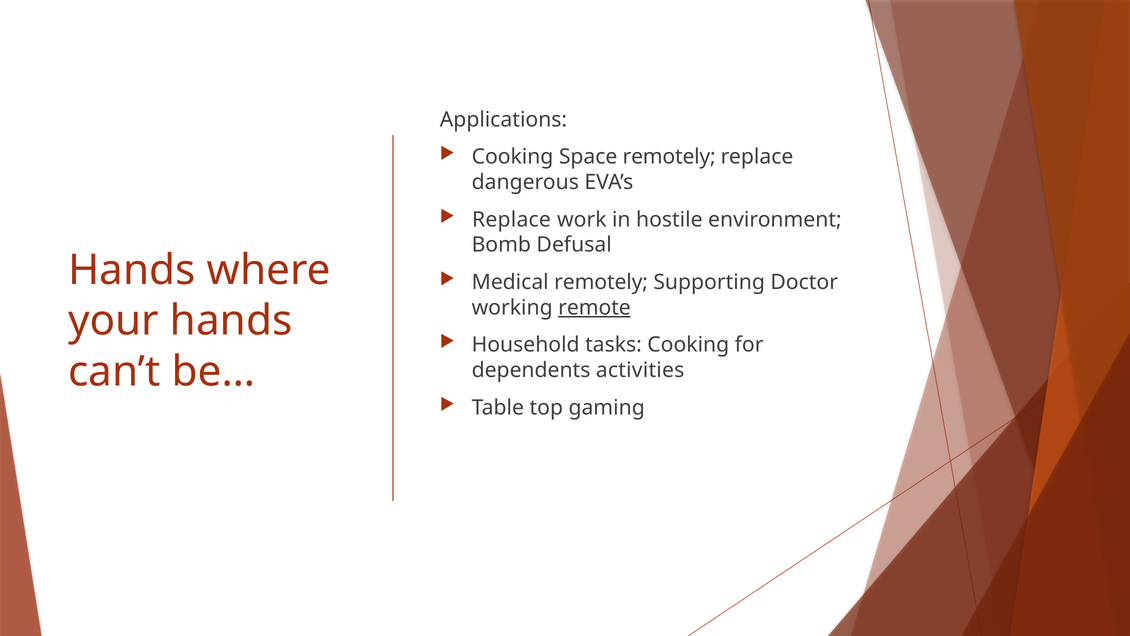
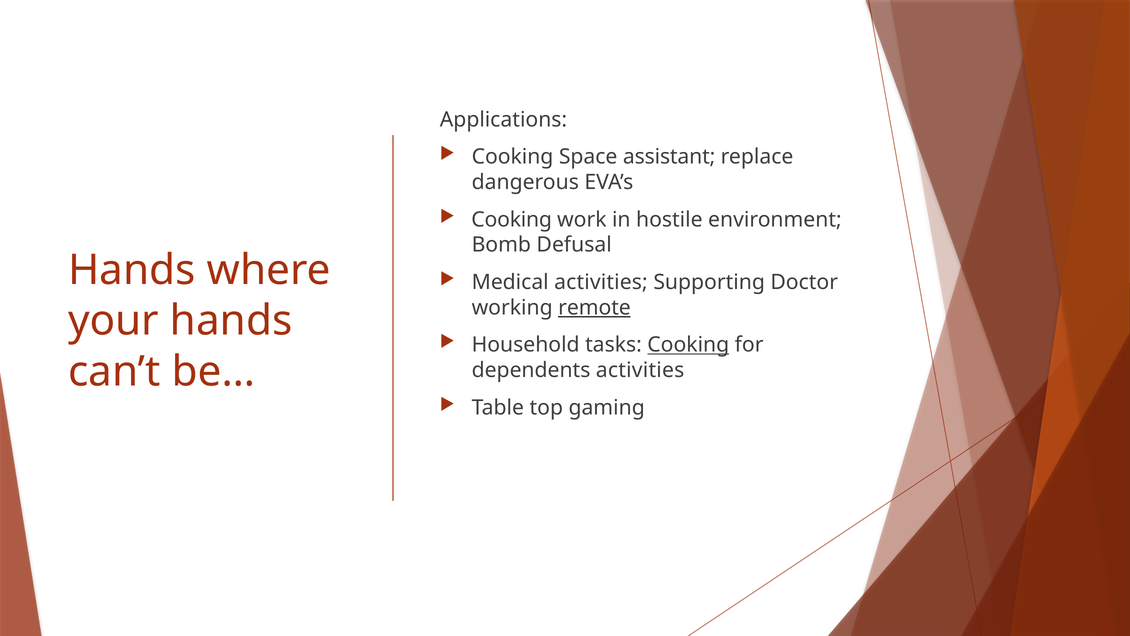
Space remotely: remotely -> assistant (669, 157)
Replace: Replace -> Cooking (512, 219)
Medical remotely: remotely -> activities (601, 282)
Cooking underline: none -> present (688, 345)
